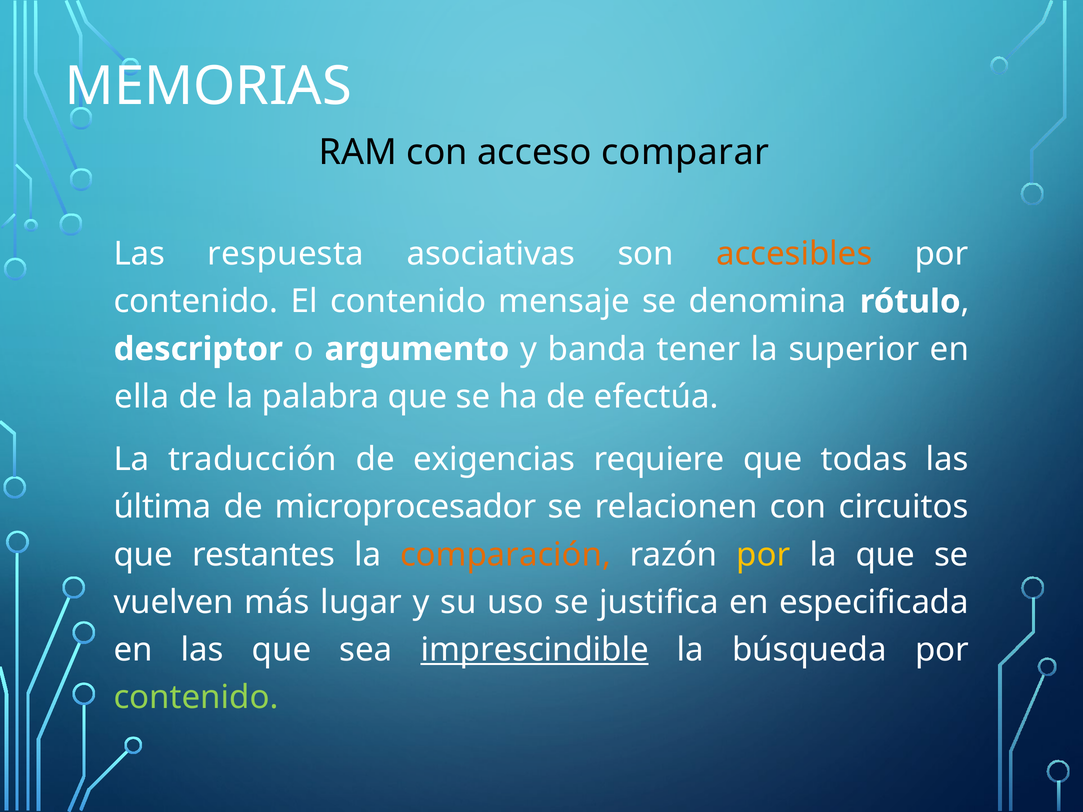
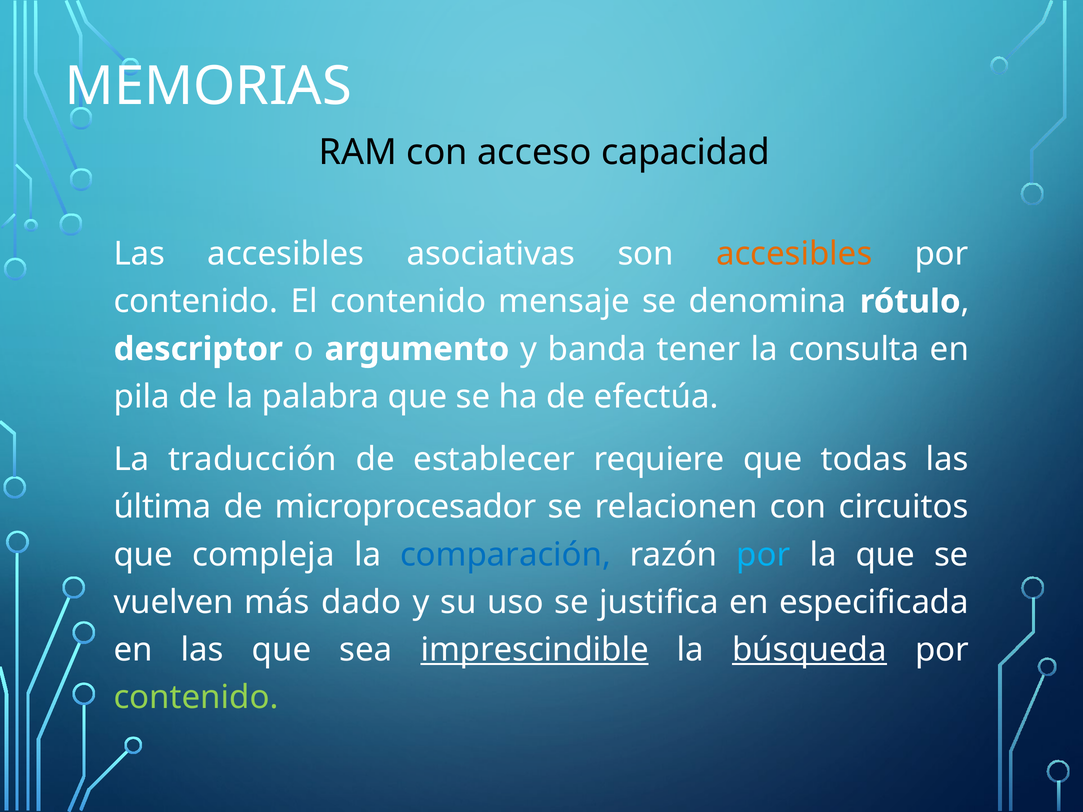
comparar: comparar -> capacidad (686, 152)
Las respuesta: respuesta -> accesibles (286, 254)
superior: superior -> consulta (854, 349)
ella: ella -> pila (142, 397)
exigencias: exigencias -> establecer (494, 460)
restantes: restantes -> compleja (263, 555)
comparación colour: orange -> blue (506, 555)
por colour: yellow -> light blue (763, 555)
lugar: lugar -> dado (361, 602)
búsqueda underline: none -> present (810, 650)
